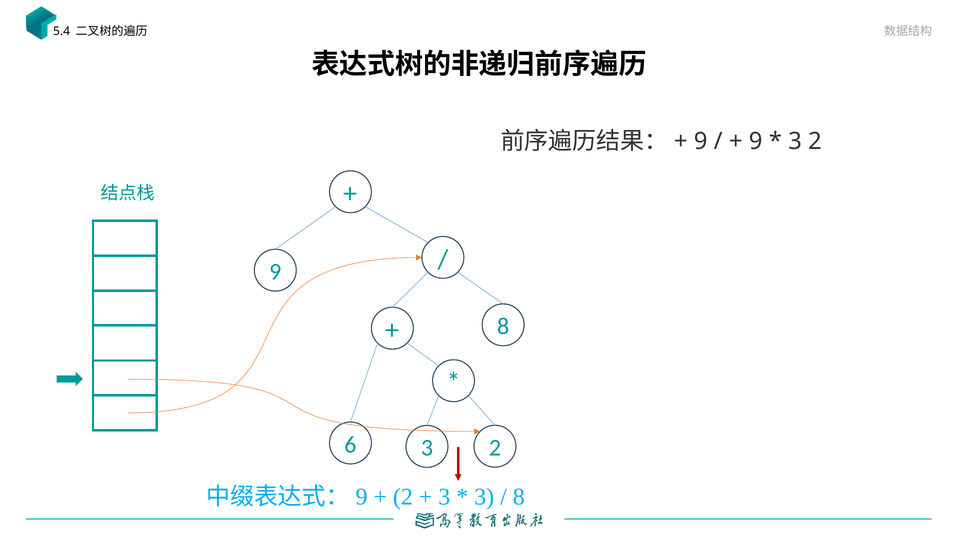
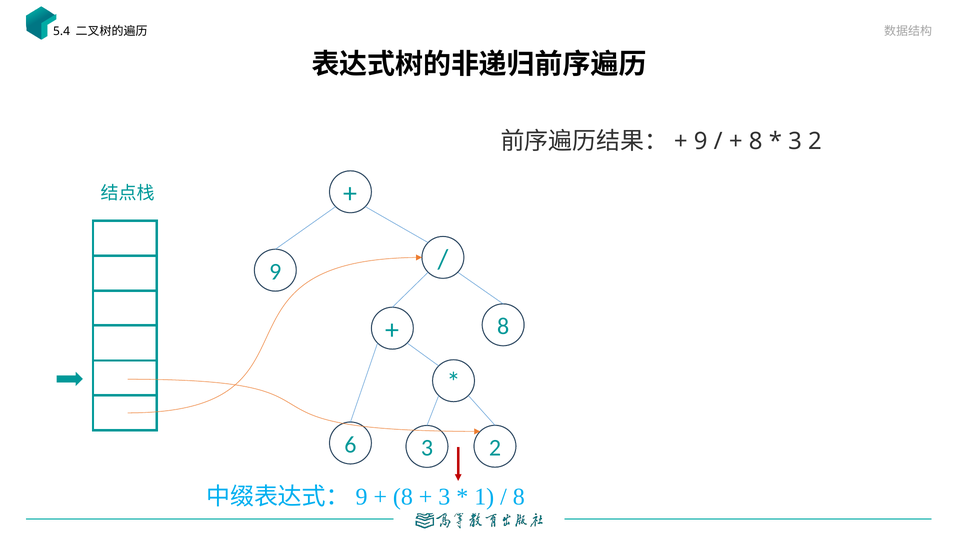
9: 9 -> 8 (756, 141)
2: 2 -> 8 (403, 497)
3: 3 -> 1 (484, 497)
